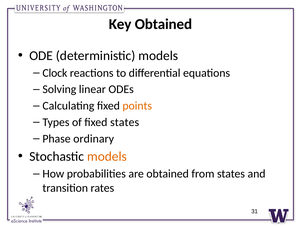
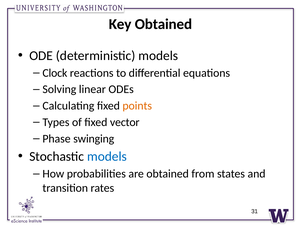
fixed states: states -> vector (125, 122)
ordinary: ordinary -> swinging (94, 138)
models colour: orange -> blue (107, 156)
